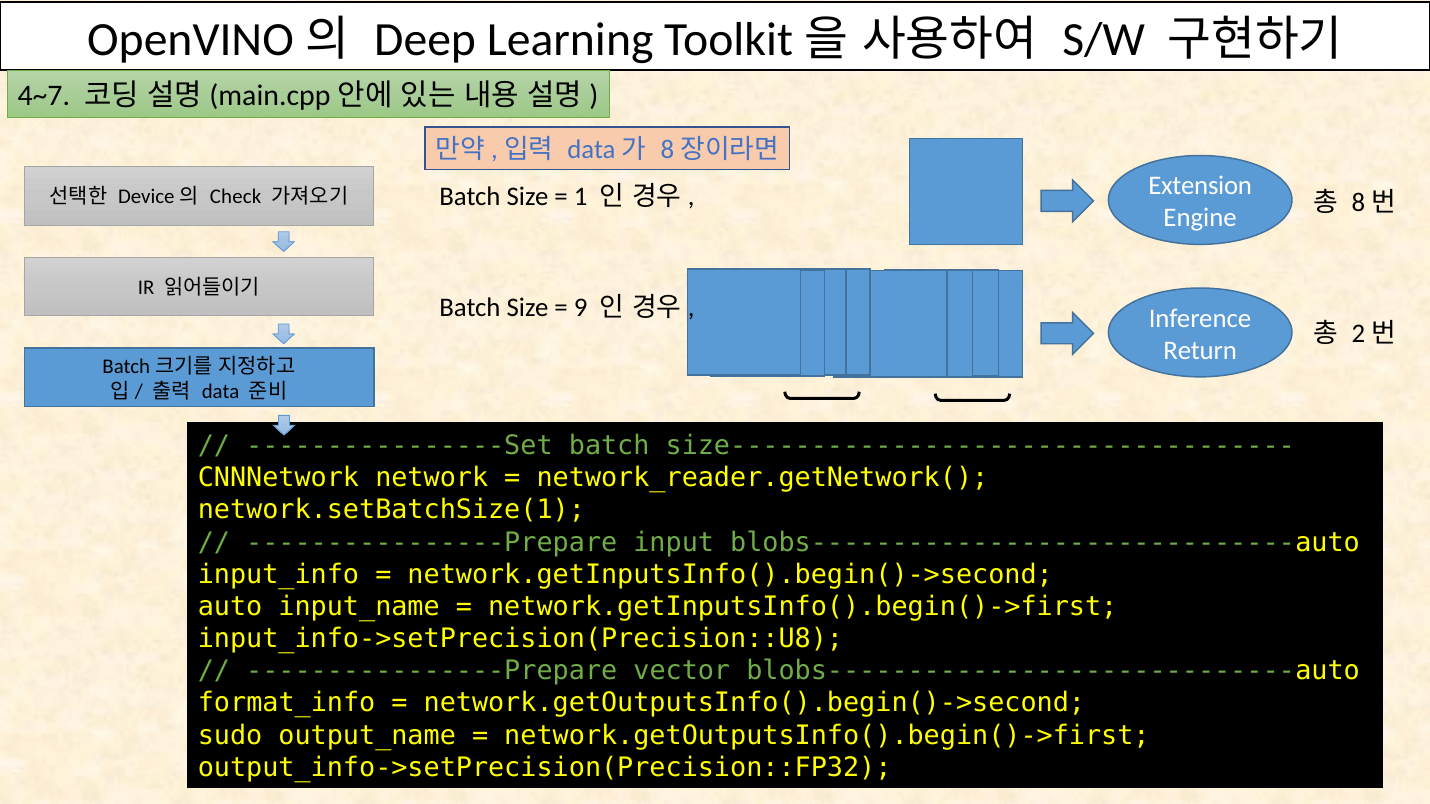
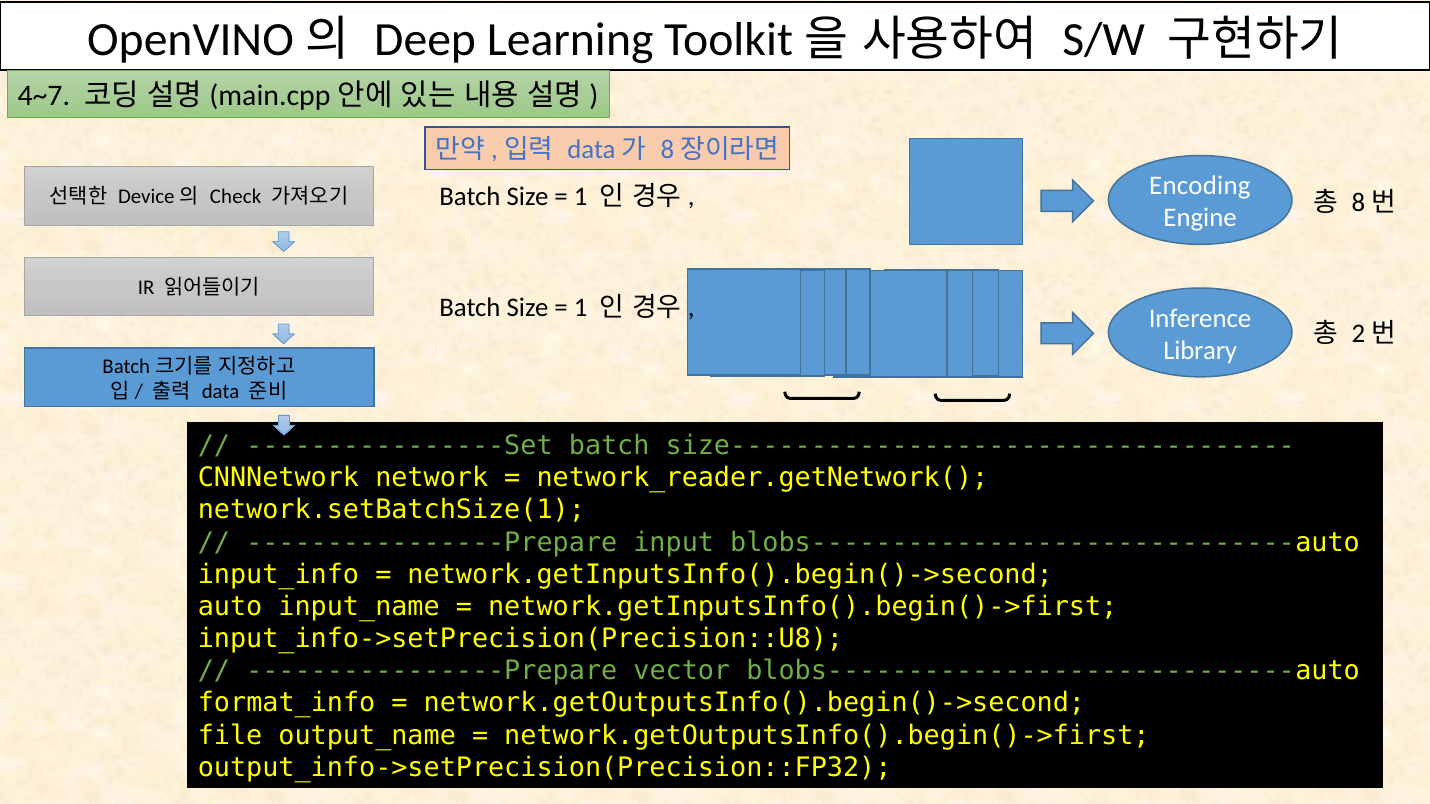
Extension: Extension -> Encoding (1200, 186)
9: 9 -> 1 (581, 308)
Return: Return -> Library (1200, 351)
sudo: sudo -> file (230, 736)
